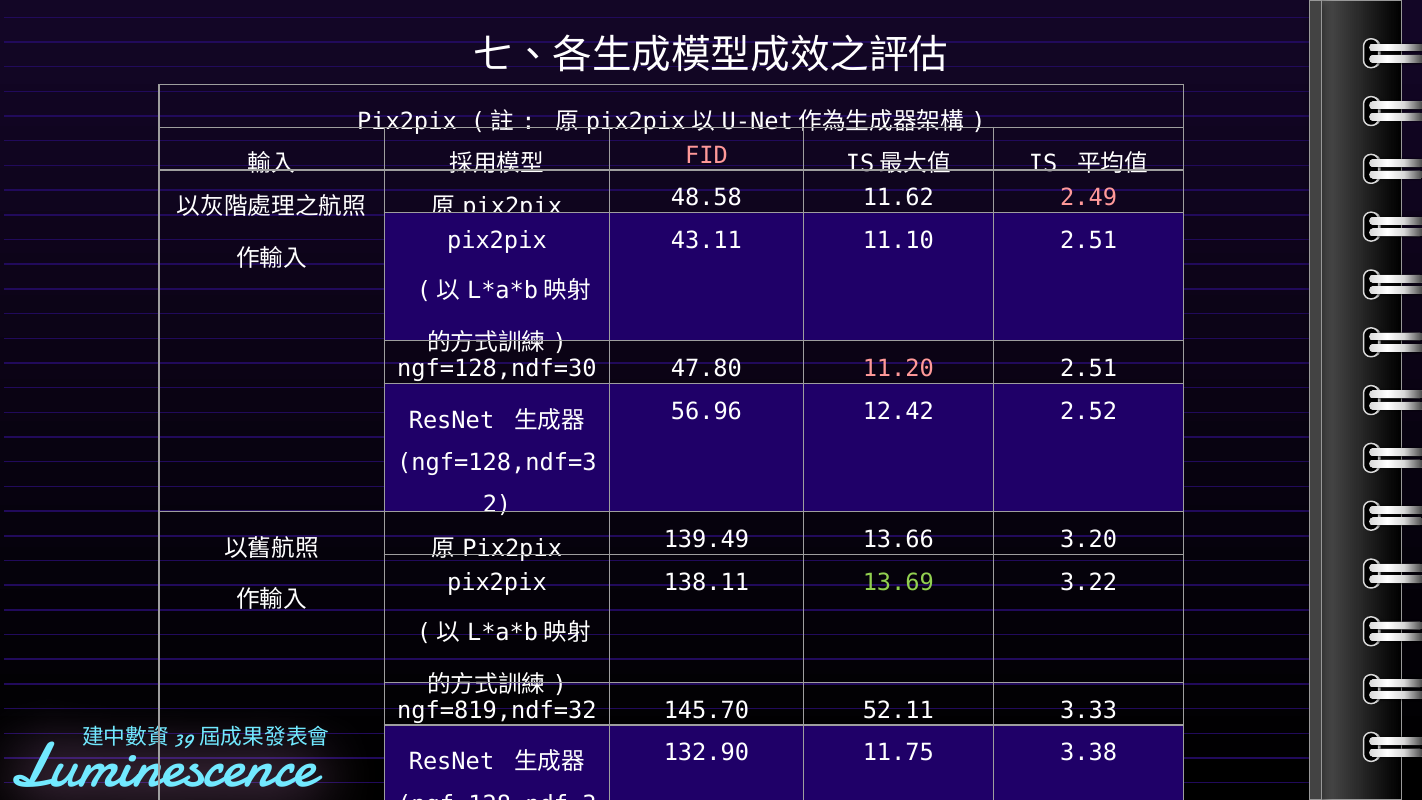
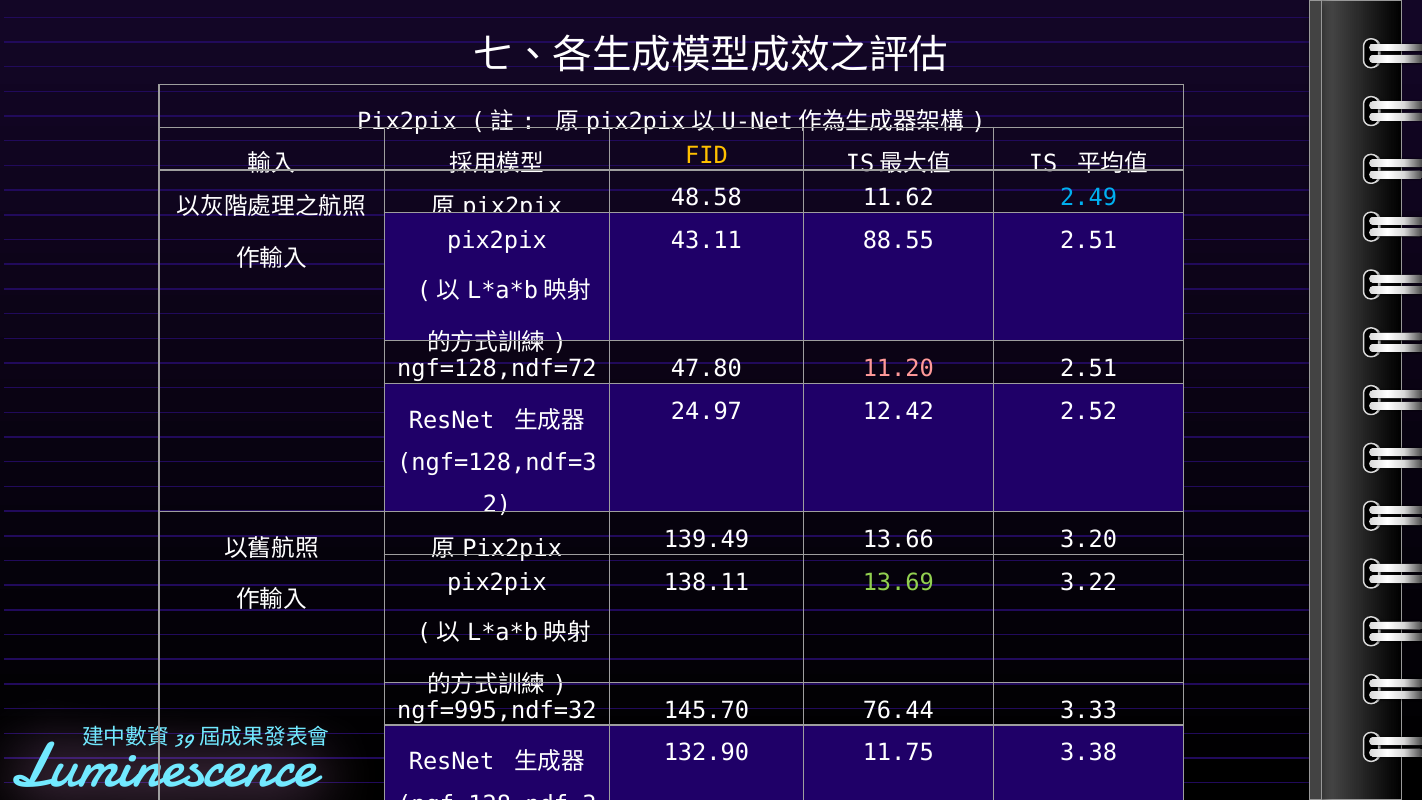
FID colour: pink -> yellow (707, 155)
2.49 colour: pink -> light blue (1089, 198)
11.10: 11.10 -> 88.55 (898, 241)
ngf=128,ndf=30: ngf=128,ndf=30 -> ngf=128,ndf=72 (497, 369)
56.96: 56.96 -> 24.97 (706, 411)
ngf=819,ndf=32: ngf=819,ndf=32 -> ngf=995,ndf=32 (497, 710)
52.11: 52.11 -> 76.44 (898, 710)
